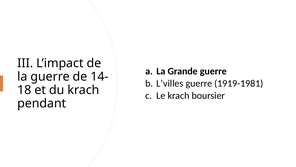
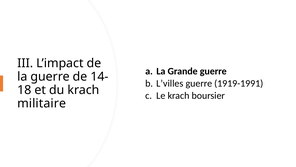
1919-1981: 1919-1981 -> 1919-1991 (239, 83)
pendant: pendant -> militaire (42, 103)
